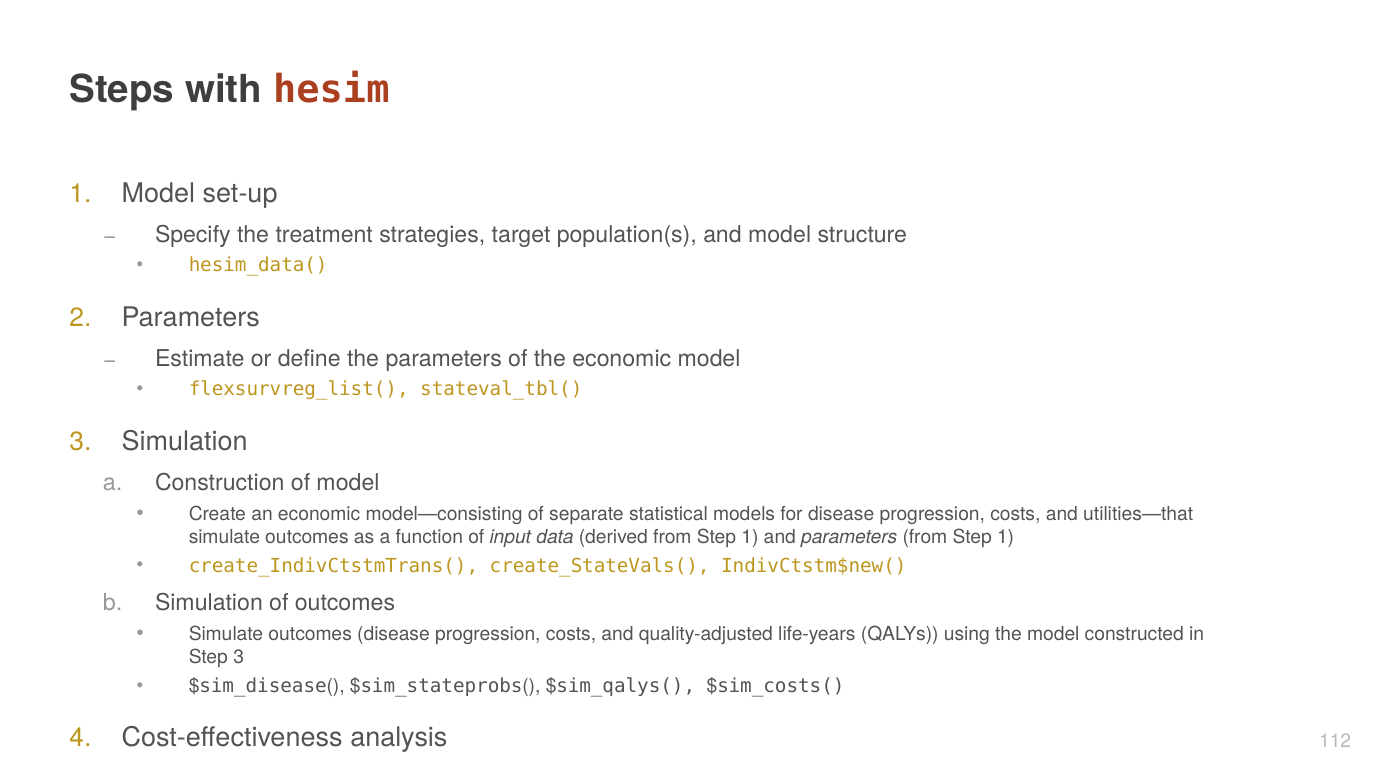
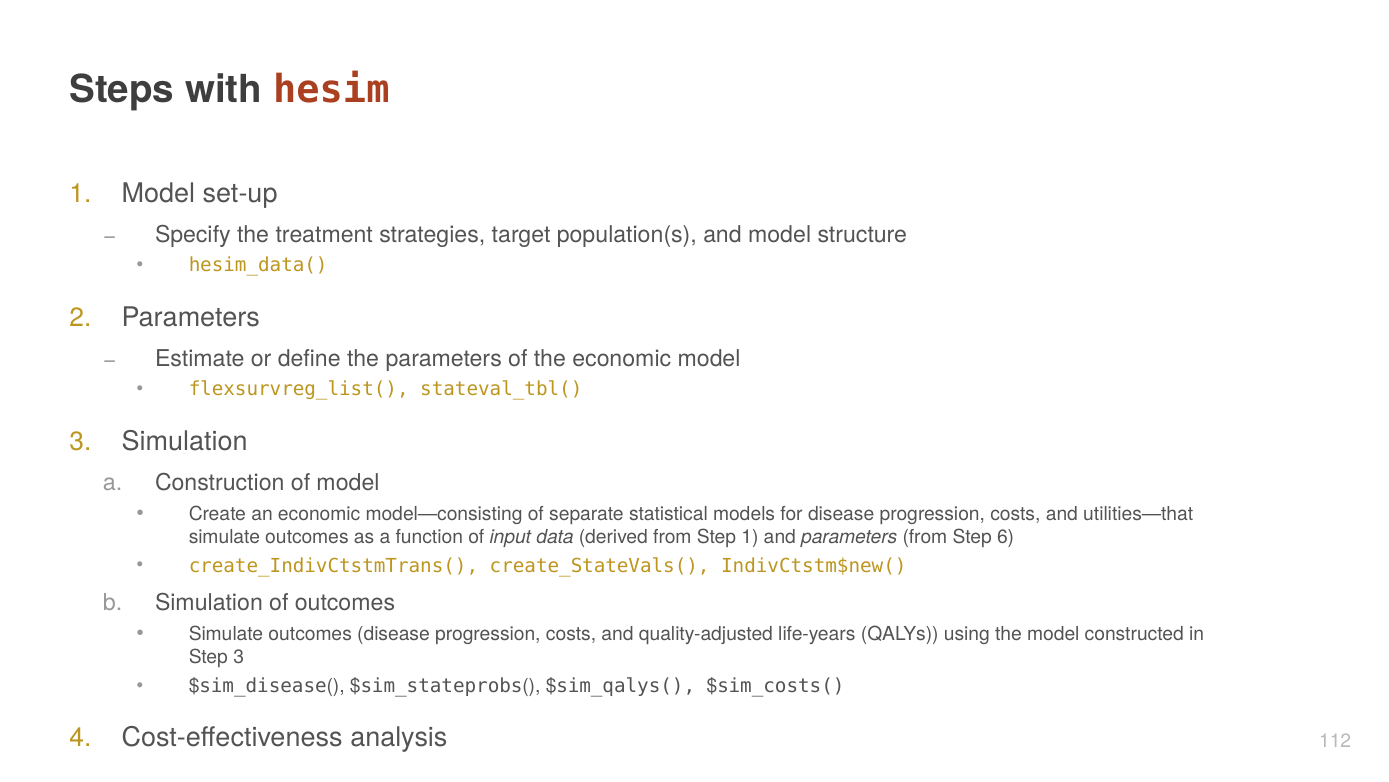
parameters from Step 1: 1 -> 6 (1006, 536)
